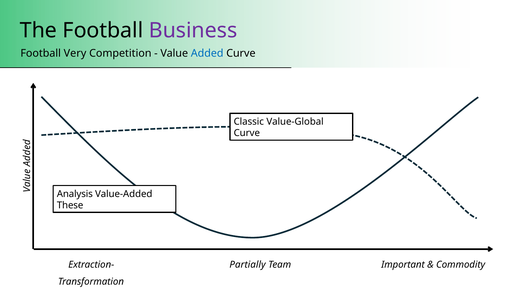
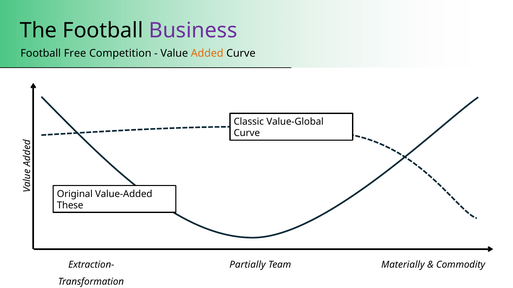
Very: Very -> Free (75, 53)
Added colour: blue -> orange (207, 53)
Analysis: Analysis -> Original (75, 194)
Important: Important -> Materially (403, 265)
